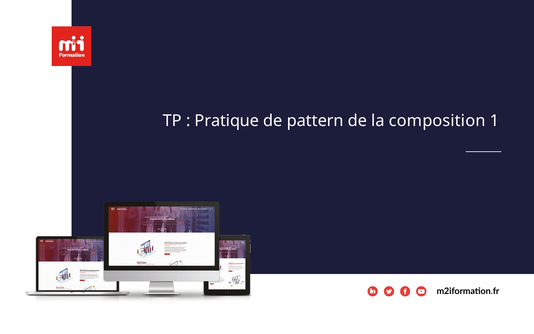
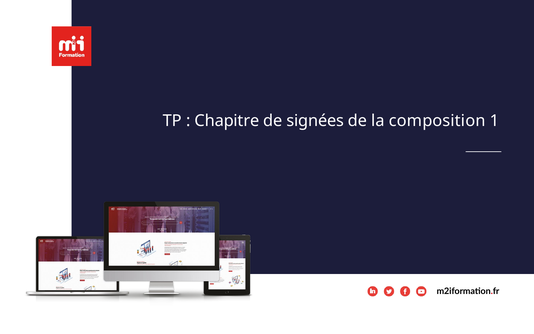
Pratique: Pratique -> Chapitre (227, 121)
pattern: pattern -> signées (315, 121)
